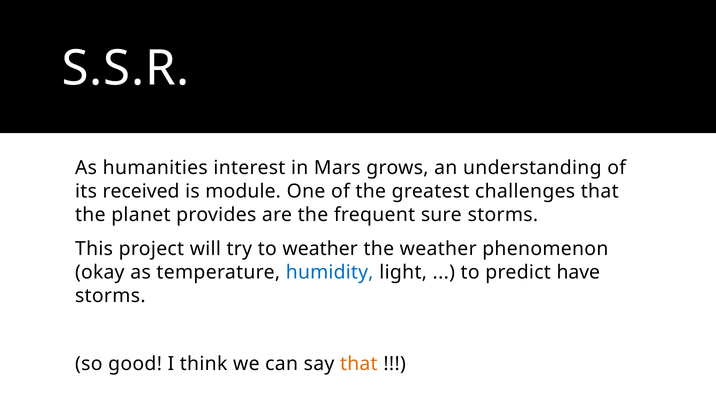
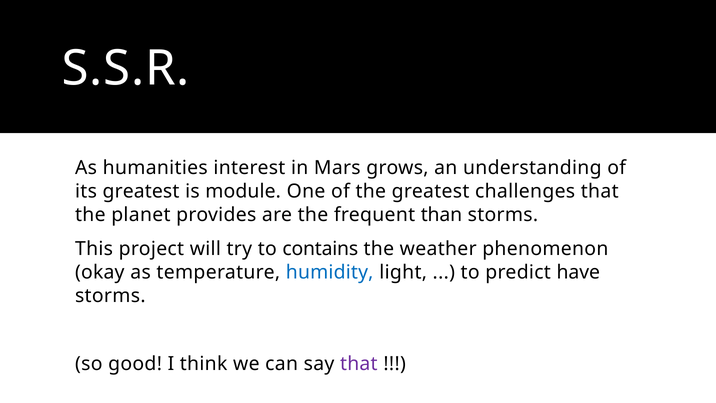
its received: received -> greatest (141, 191)
sure: sure -> than (441, 215)
to weather: weather -> contains (320, 249)
that colour: orange -> purple (359, 364)
